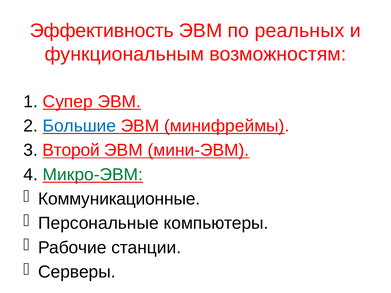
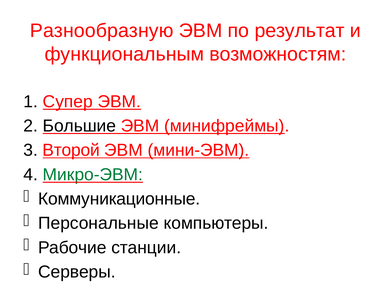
Эффективность: Эффективность -> Разнообразную (102, 31)
реальных: реальных -> результат (300, 31)
Большие colour: blue -> black (79, 126)
